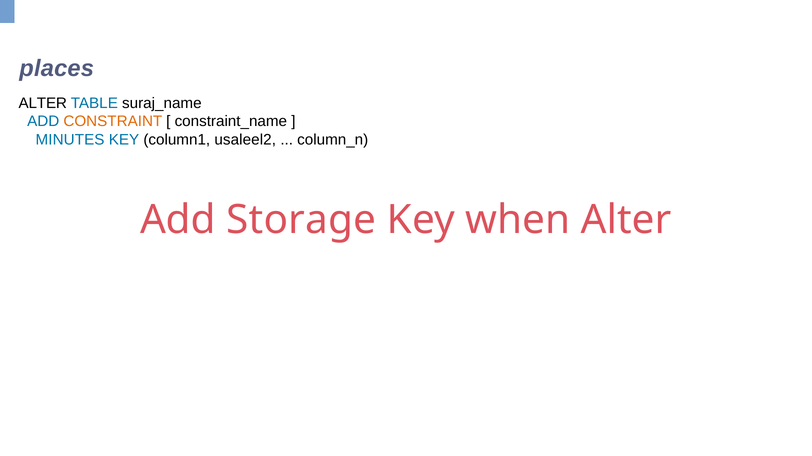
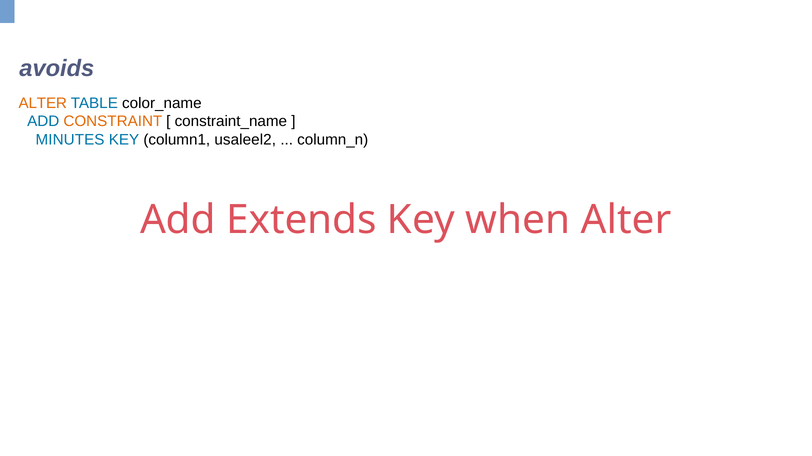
places: places -> avoids (57, 68)
ALTER colour: black -> orange (43, 103)
suraj_name: suraj_name -> color_name (162, 103)
Storage: Storage -> Extends (302, 220)
